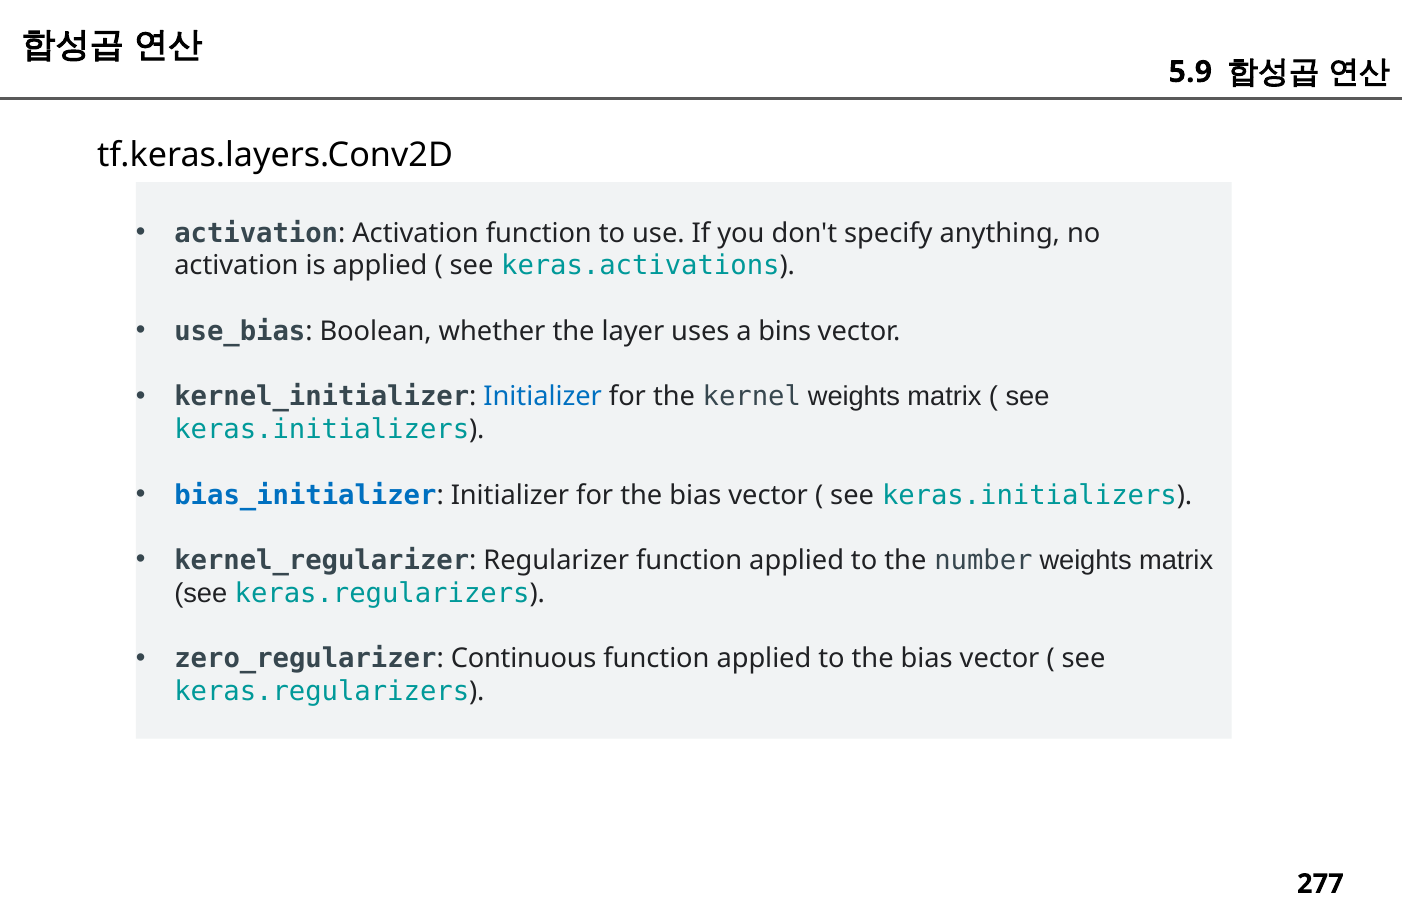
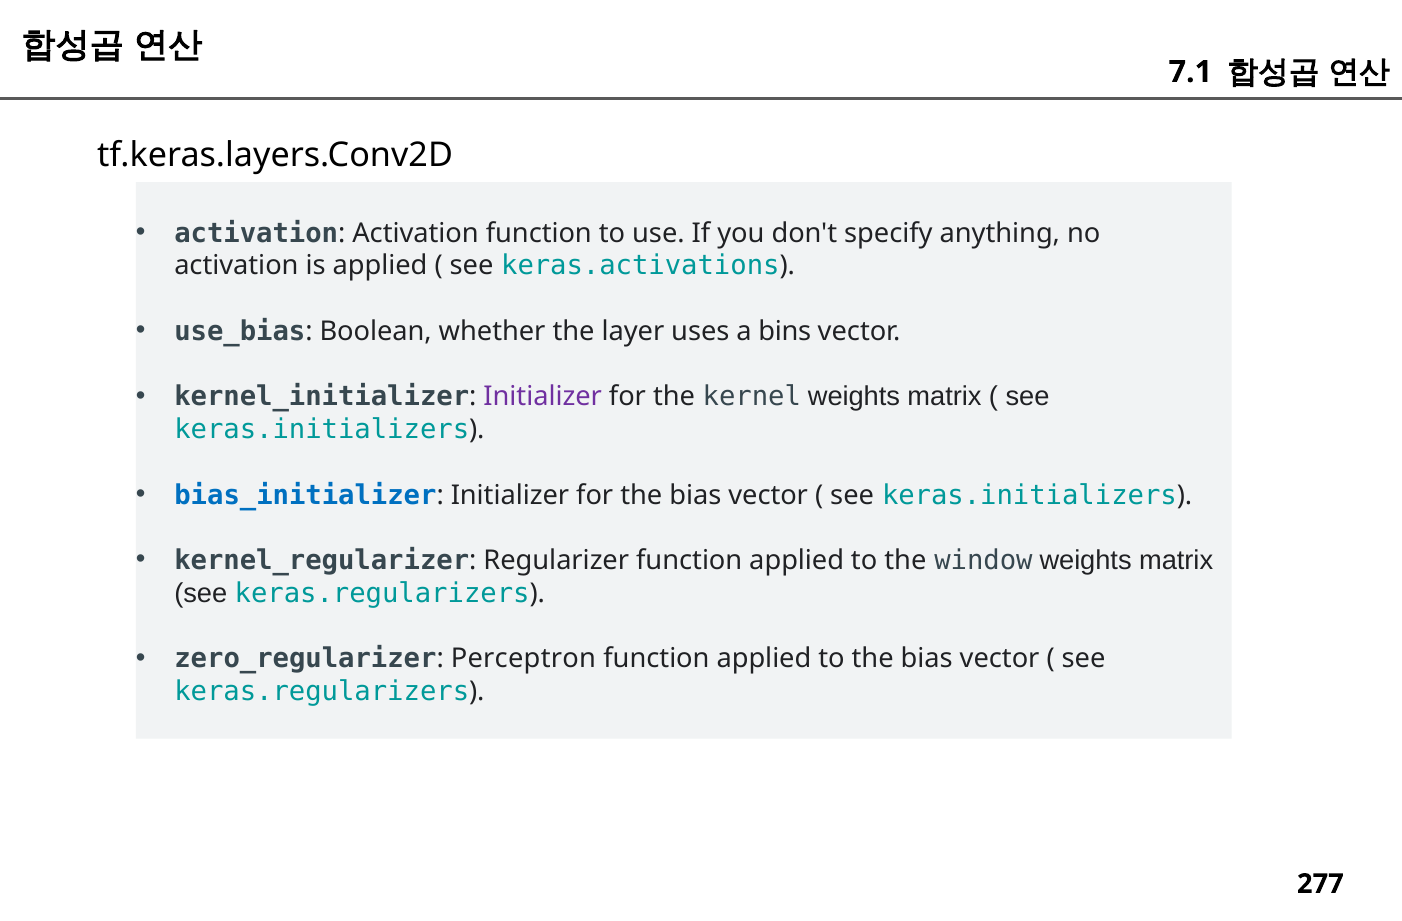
5.9: 5.9 -> 7.1 (1190, 72)
Initializer colour: blue -> purple (543, 397)
number: number -> window (983, 560)
Continuous: Continuous -> Perceptron (523, 659)
